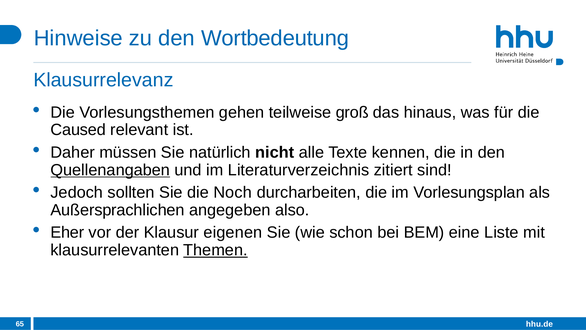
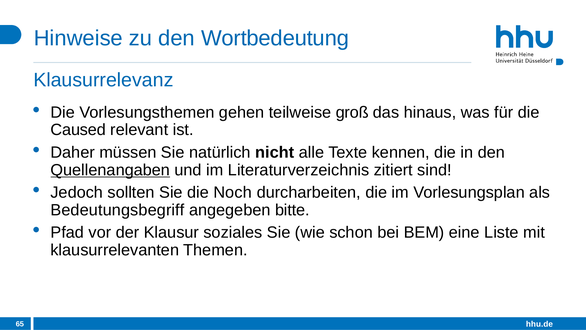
Außersprachlichen: Außersprachlichen -> Bedeutungsbegriff (117, 210)
also: also -> bitte (292, 210)
Eher: Eher -> Pfad (67, 233)
eigenen: eigenen -> soziales (233, 233)
Themen underline: present -> none (215, 250)
